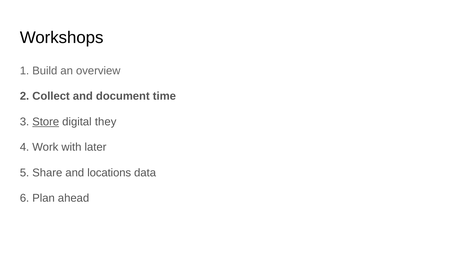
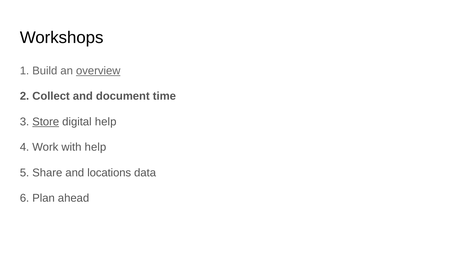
overview underline: none -> present (98, 71)
digital they: they -> help (106, 122)
with later: later -> help (95, 147)
